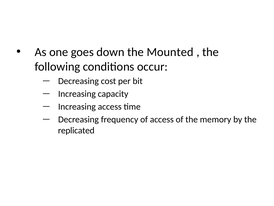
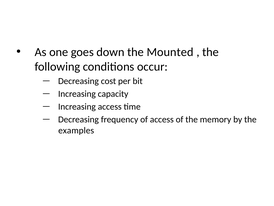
replicated: replicated -> examples (76, 130)
